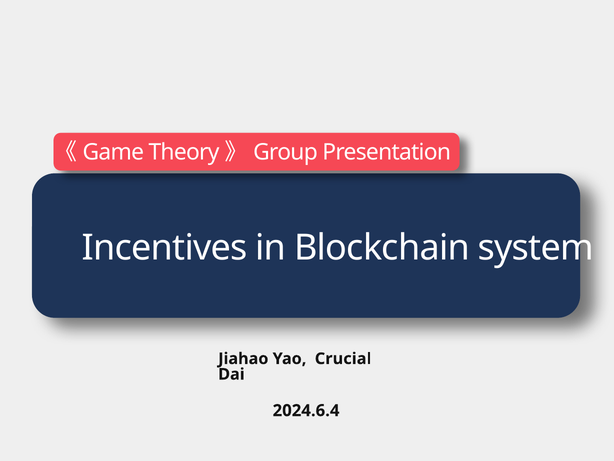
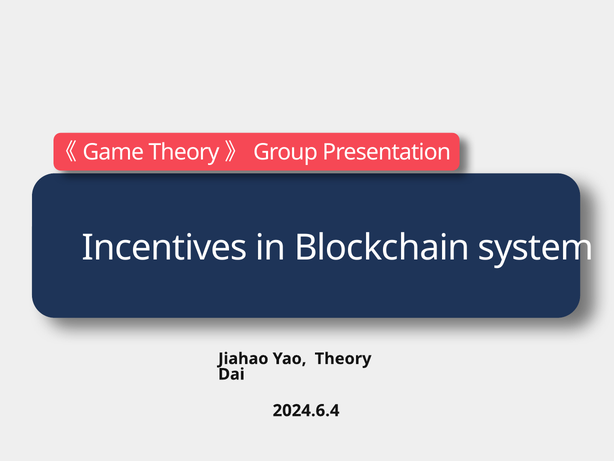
Yao Crucial: Crucial -> Theory (343, 358)
